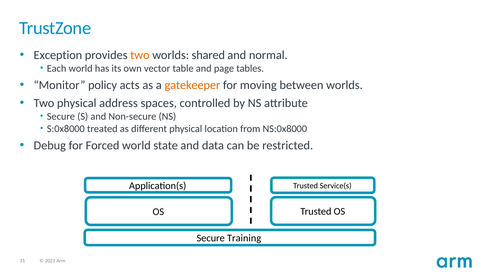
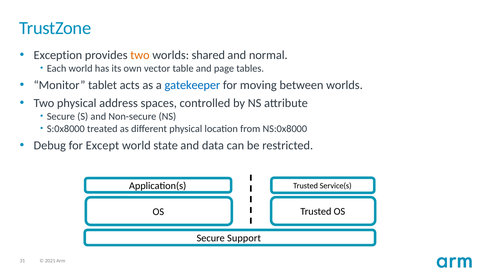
policy: policy -> tablet (103, 85)
gatekeeper colour: orange -> blue (192, 85)
Forced: Forced -> Except (102, 145)
Training: Training -> Support (244, 238)
